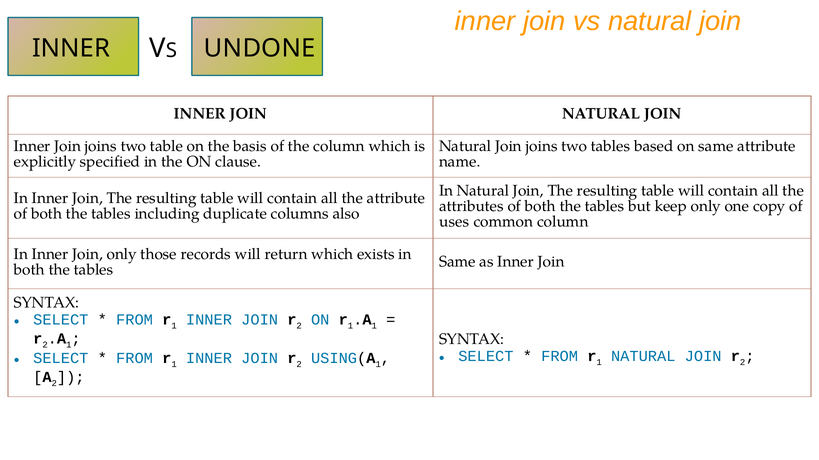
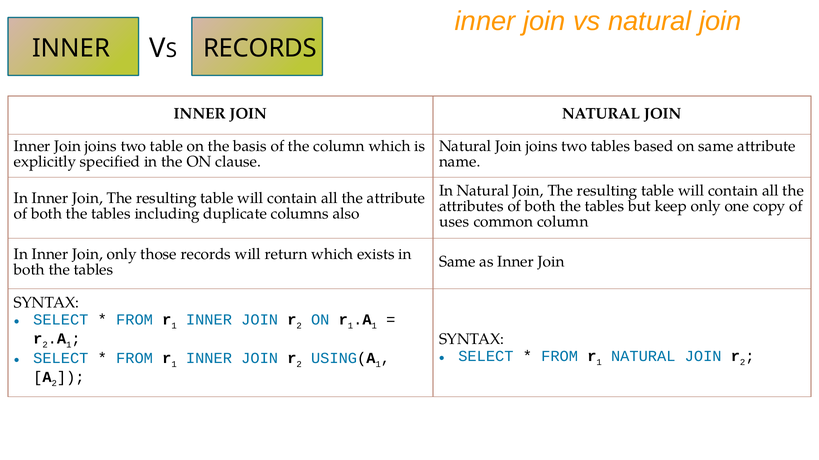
INNER UNDONE: UNDONE -> RECORDS (260, 49)
